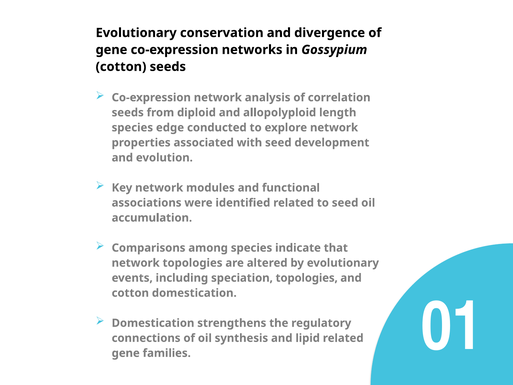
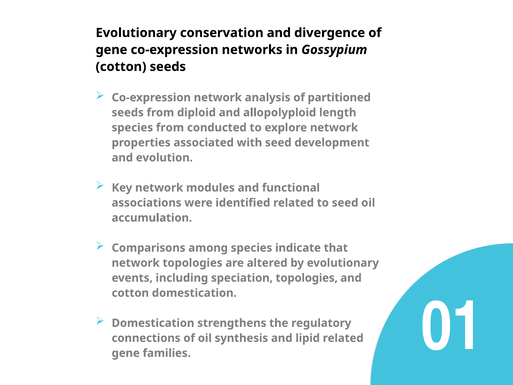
correlation: correlation -> partitioned (339, 97)
species edge: edge -> from (170, 128)
